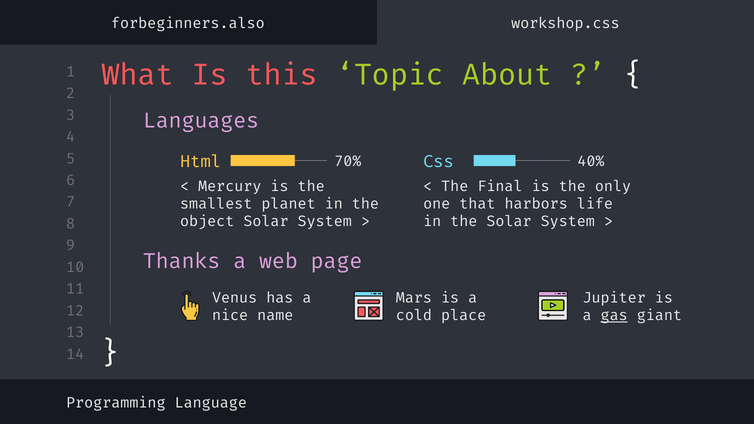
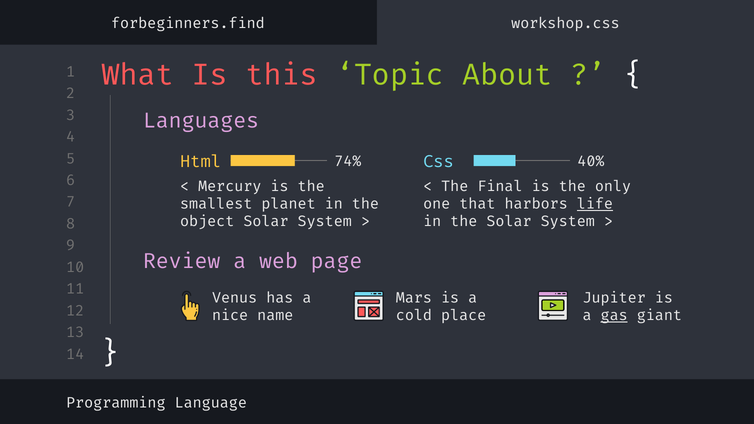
forbeginners.also: forbeginners.also -> forbeginners.find (188, 23)
70%: 70% -> 74% (348, 162)
life underline: none -> present (595, 204)
Thanks: Thanks -> Review (182, 261)
